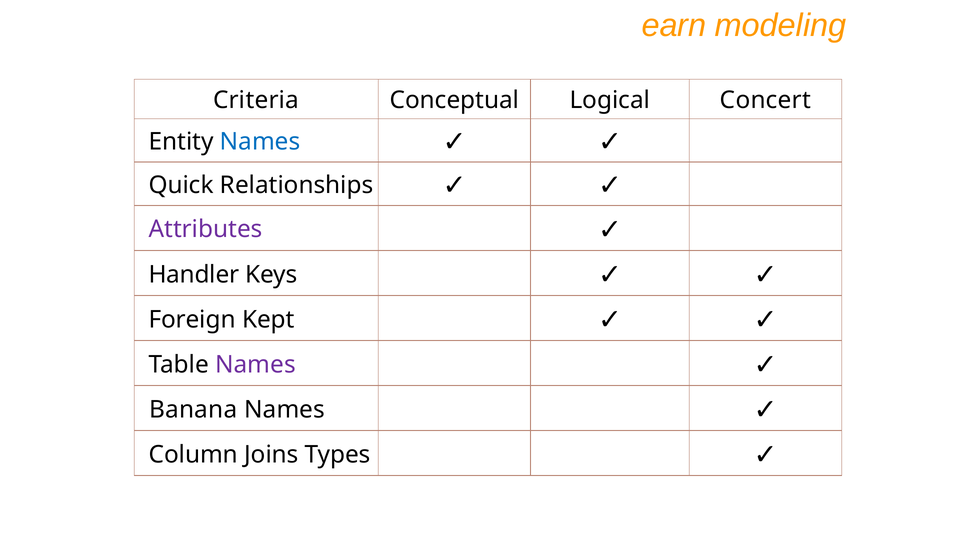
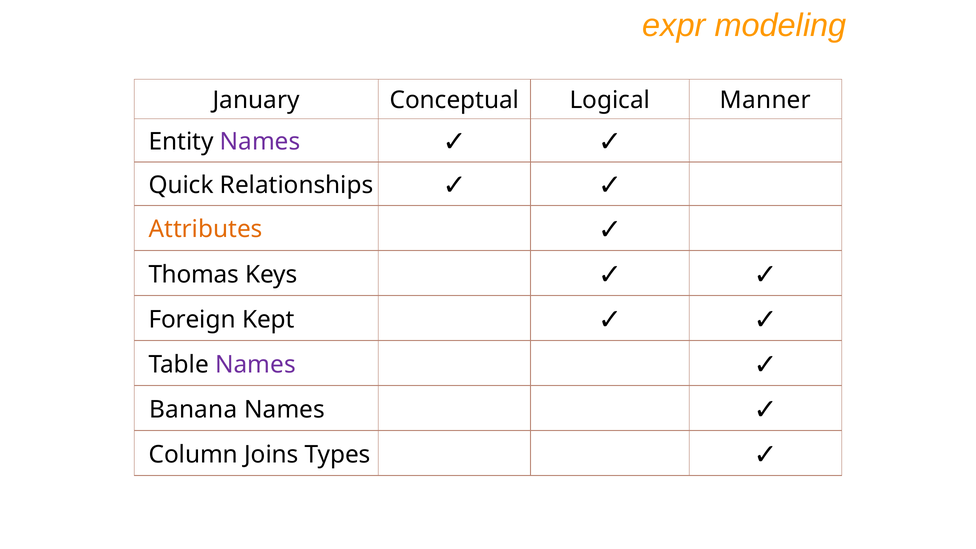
earn: earn -> expr (674, 25)
Criteria: Criteria -> January (256, 100)
Concert: Concert -> Manner (765, 100)
Names colour: blue -> purple (260, 142)
Attributes colour: purple -> orange (206, 229)
Handler: Handler -> Thomas (194, 274)
